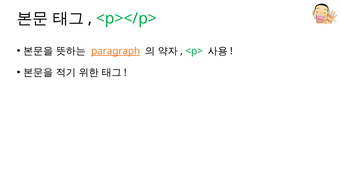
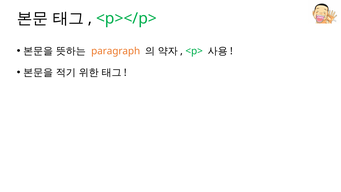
paragraph underline: present -> none (116, 51)
